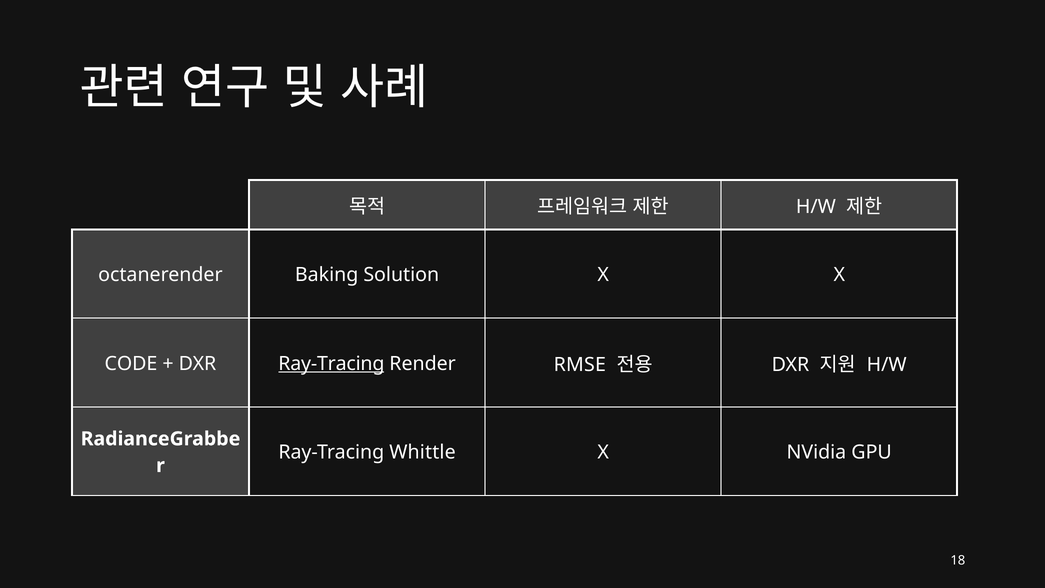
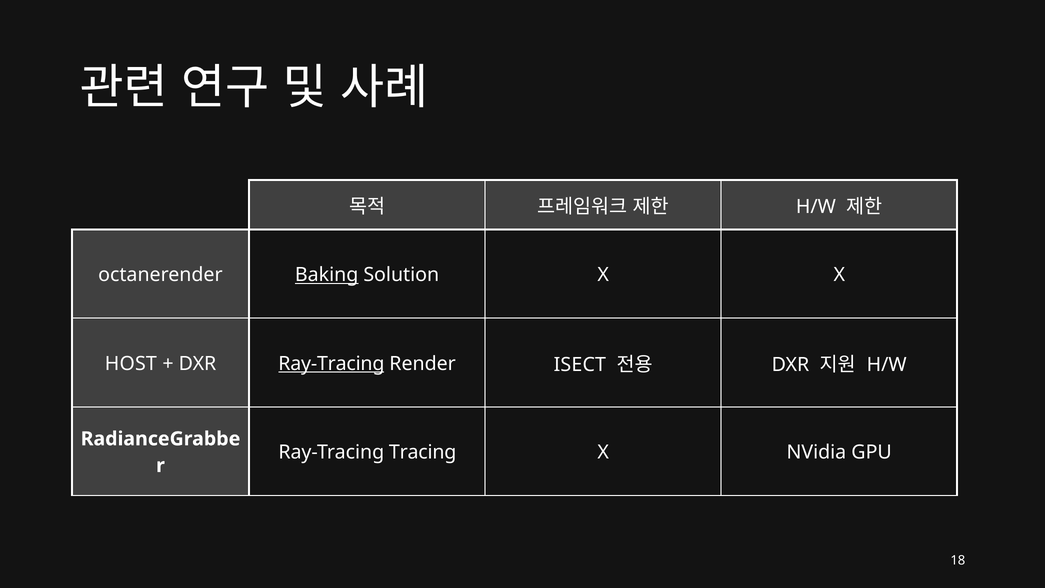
Baking underline: none -> present (327, 275)
CODE: CODE -> HOST (131, 363)
RMSE: RMSE -> ISECT (580, 364)
Whittle: Whittle -> Tracing (423, 452)
